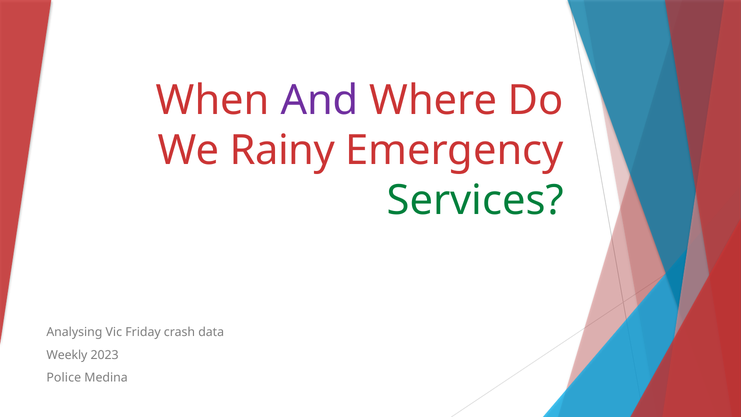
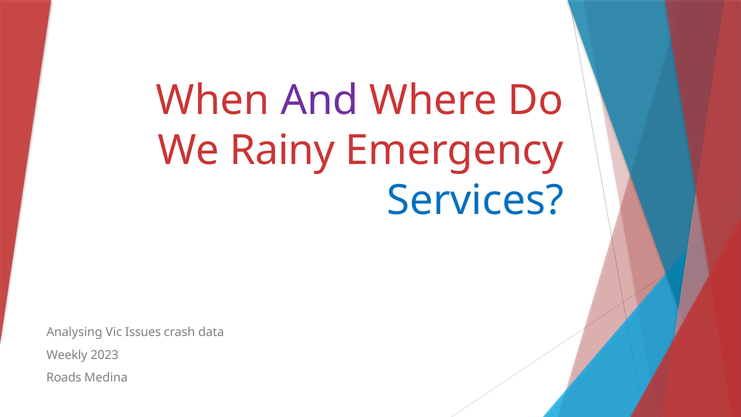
Services colour: green -> blue (475, 201)
Friday: Friday -> Issues (143, 332)
Police: Police -> Roads (64, 377)
